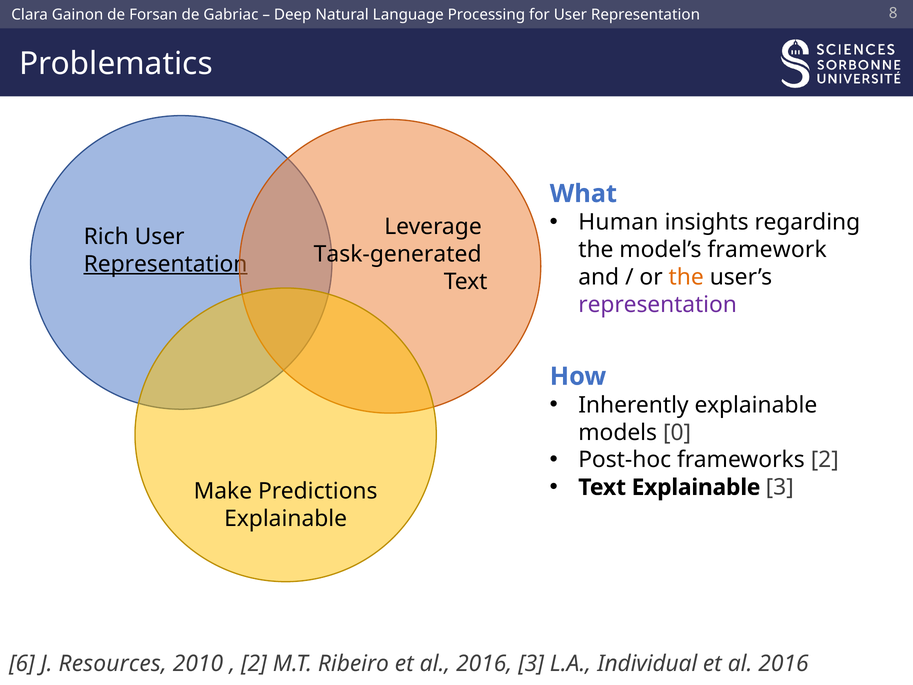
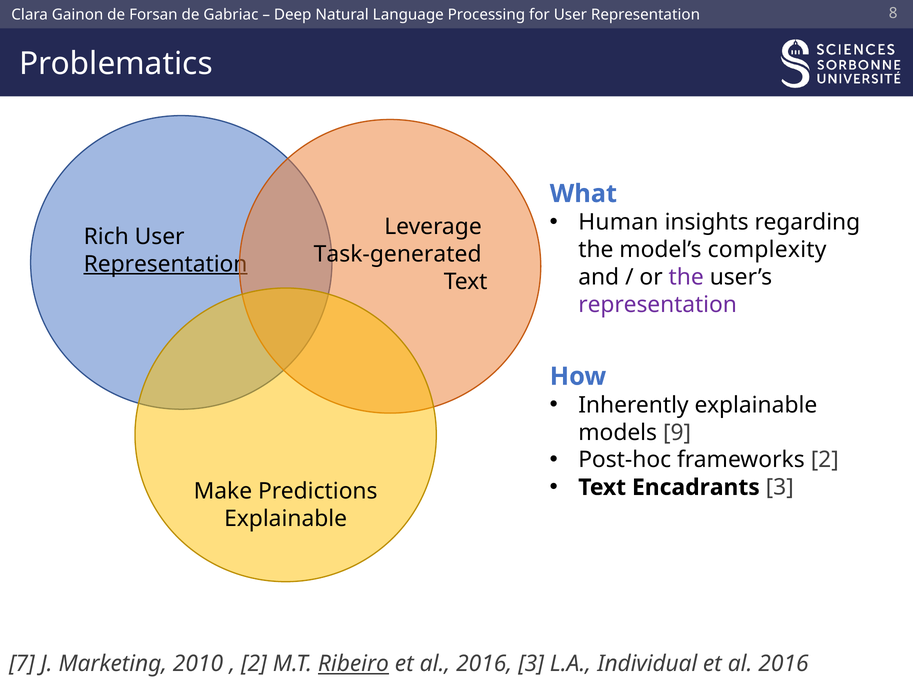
framework: framework -> complexity (767, 250)
the colour: orange -> purple (686, 277)
0: 0 -> 9 (677, 432)
Text Explainable: Explainable -> Encadrants (696, 487)
6: 6 -> 7 (22, 664)
Resources: Resources -> Marketing (113, 664)
Ribeiro underline: none -> present (353, 664)
